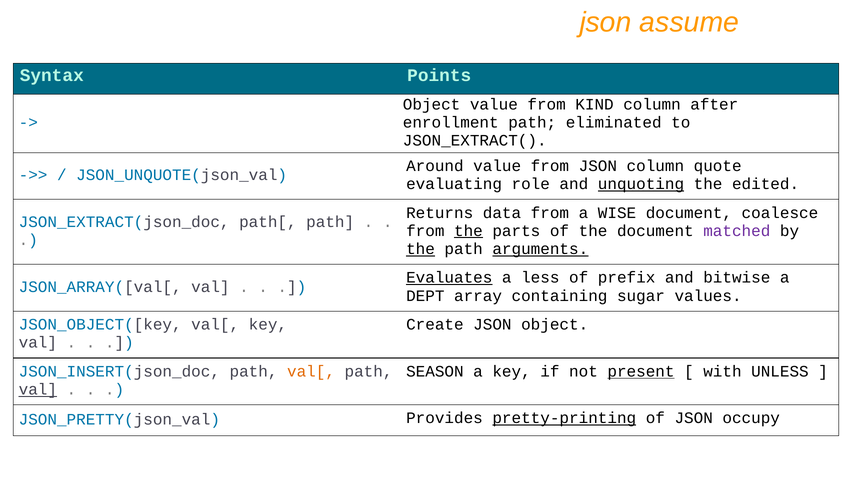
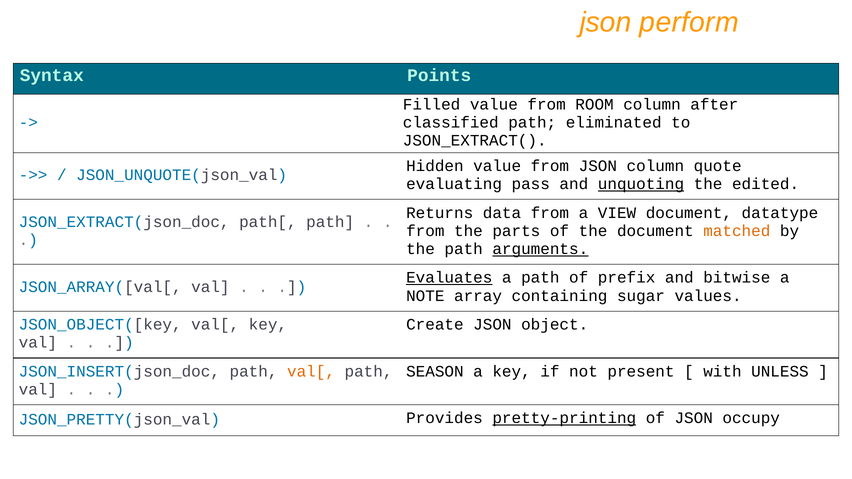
assume: assume -> perform (689, 22)
Object: Object -> Filled (432, 104)
KIND: KIND -> ROOM (595, 104)
enrollment: enrollment -> classified (451, 122)
Around: Around -> Hidden (435, 166)
role: role -> pass (531, 184)
WISE: WISE -> VIEW (617, 213)
coalesce: coalesce -> datatype (780, 213)
the underline: present -> none (468, 231)
matched colour: purple -> orange (737, 231)
the underline: present -> none (421, 249)
a less: less -> path (540, 278)
DEPT: DEPT -> NOTE (425, 296)
present underline: present -> none (641, 372)
val underline: present -> none (38, 390)
